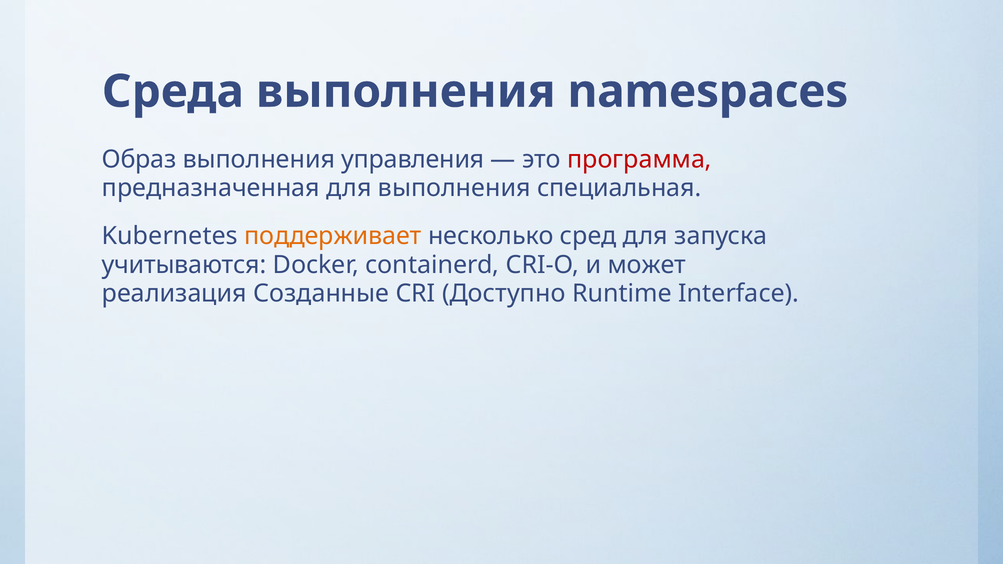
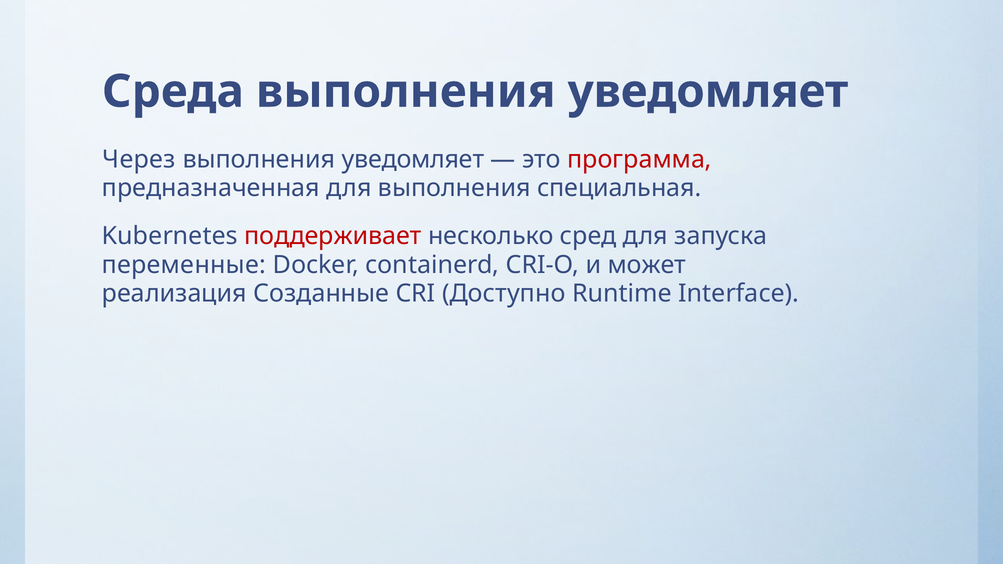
Среда выполнения namespaces: namespaces -> уведомляет (708, 92)
Образ: Образ -> Через (139, 160)
управления: управления -> уведомляет (413, 160)
поддерживает colour: orange -> red (333, 236)
учитываются: учитываются -> переменные (184, 265)
